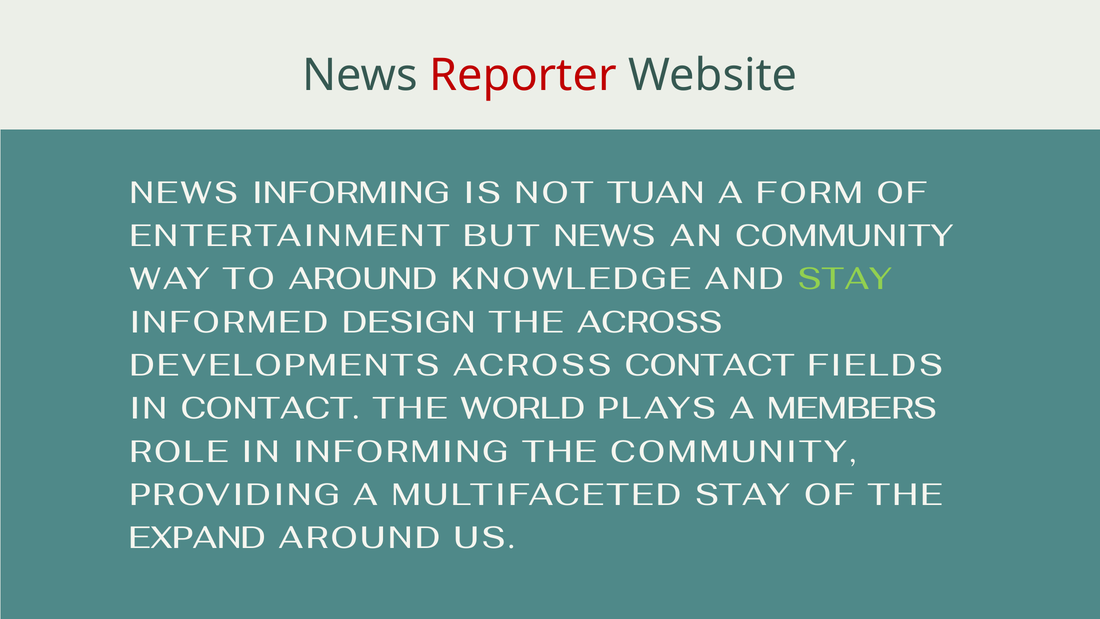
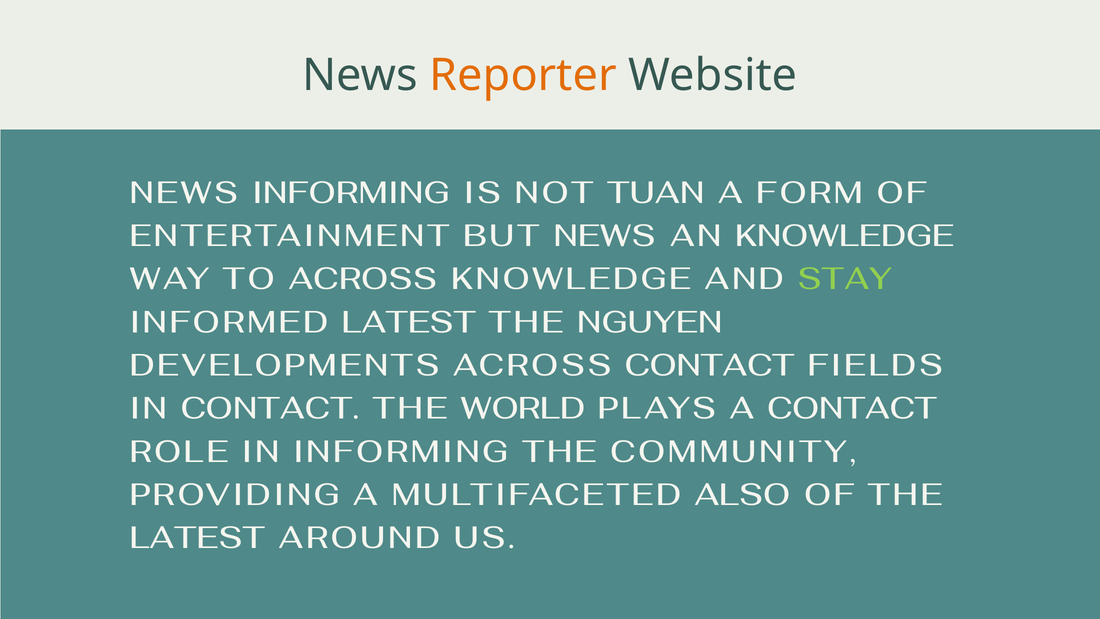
Reporter colour: red -> orange (523, 75)
AN COMMUNITY: COMMUNITY -> KNOWLEDGE (845, 236)
TO AROUND: AROUND -> ACROSS (363, 279)
INFORMED DESIGN: DESIGN -> LATEST (409, 322)
THE ACROSS: ACROSS -> NGUYEN (650, 322)
A MEMBERS: MEMBERS -> CONTACT (852, 409)
MULTIFACETED STAY: STAY -> ALSO (743, 495)
EXPAND: EXPAND -> LATEST (197, 538)
